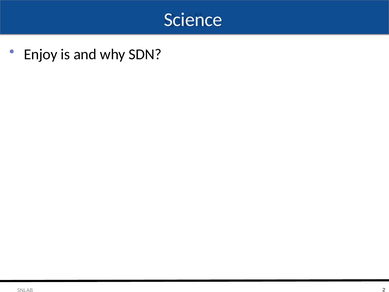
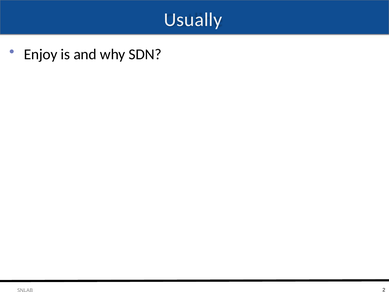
Science: Science -> Usually (193, 20)
